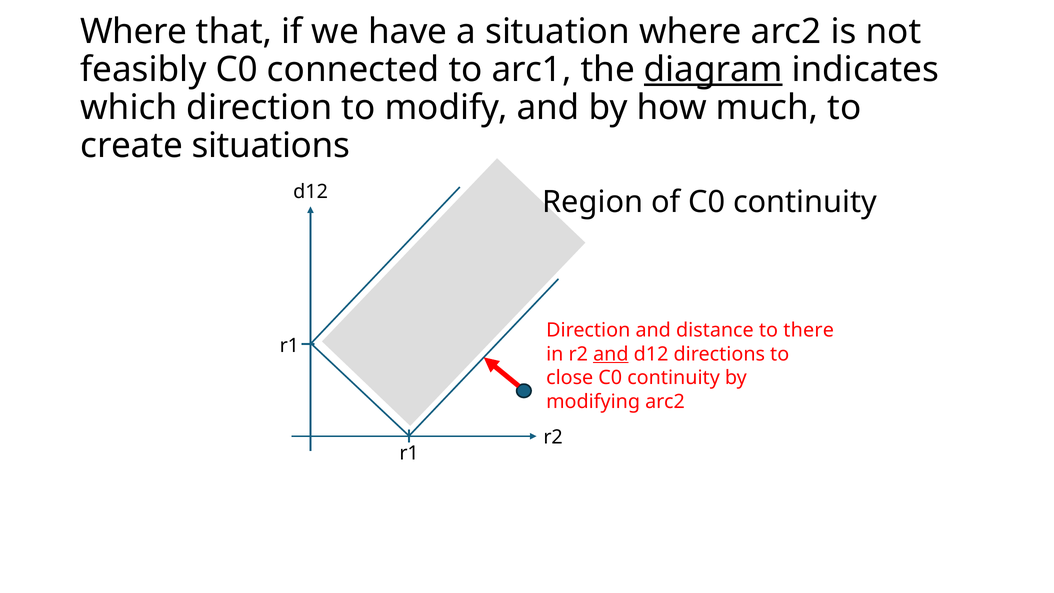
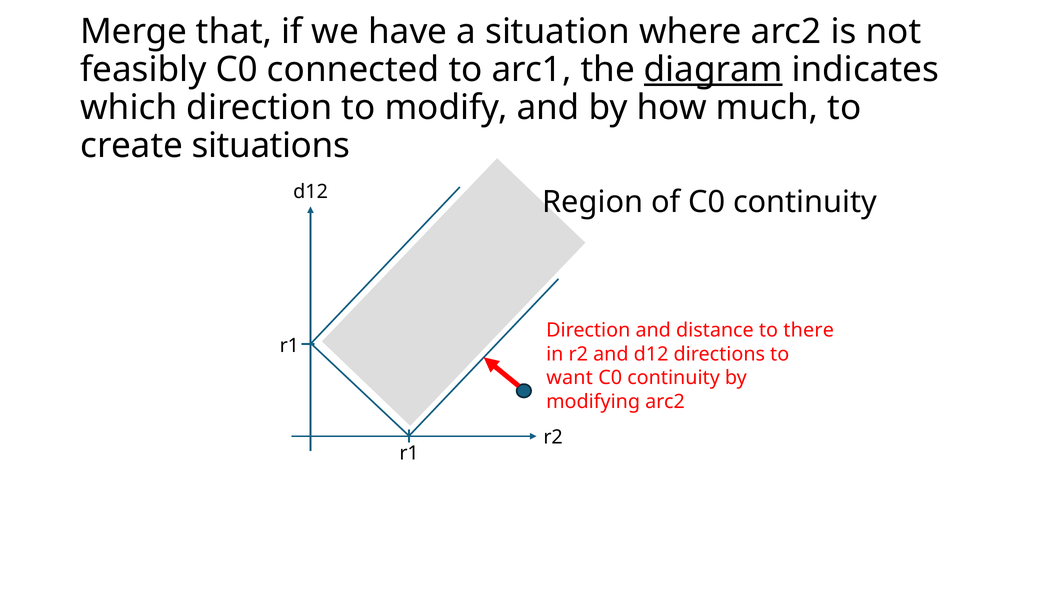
Where: Where -> Merge (134, 32)
and underline: present -> none (611, 354)
close: close -> want (570, 378)
